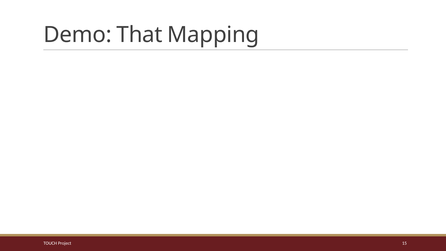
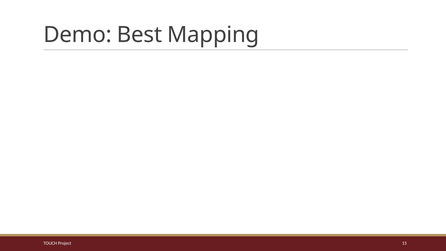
That: That -> Best (140, 35)
